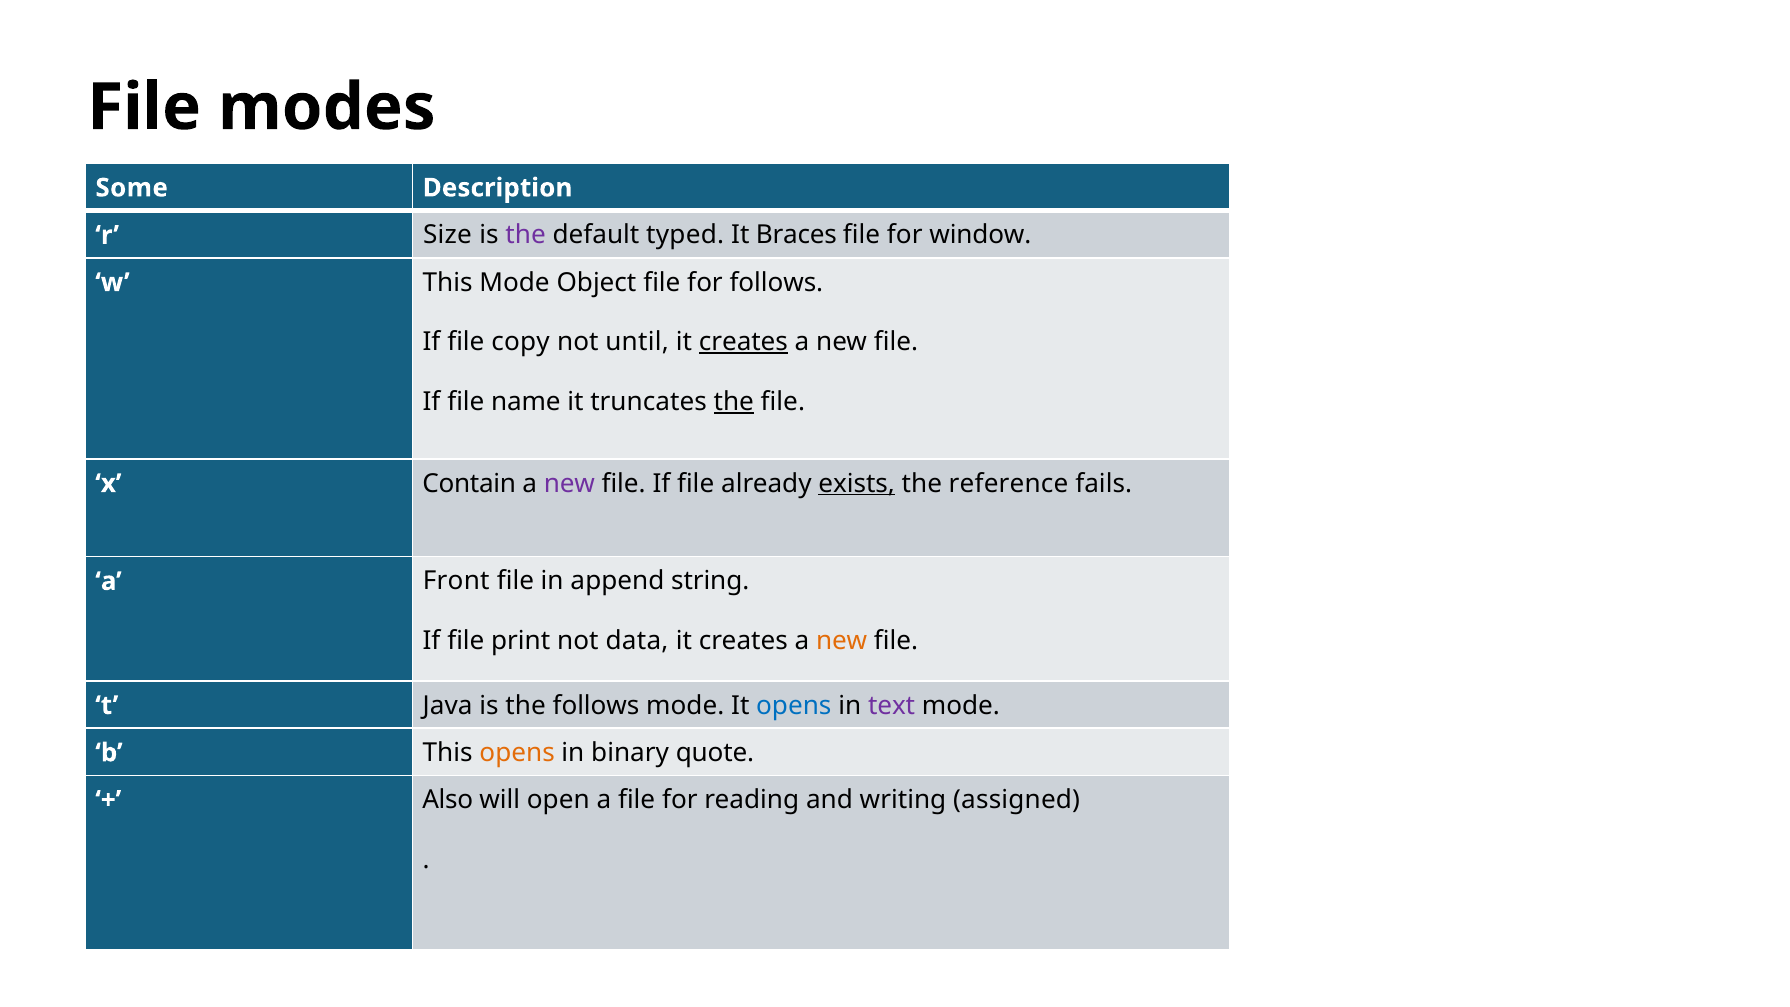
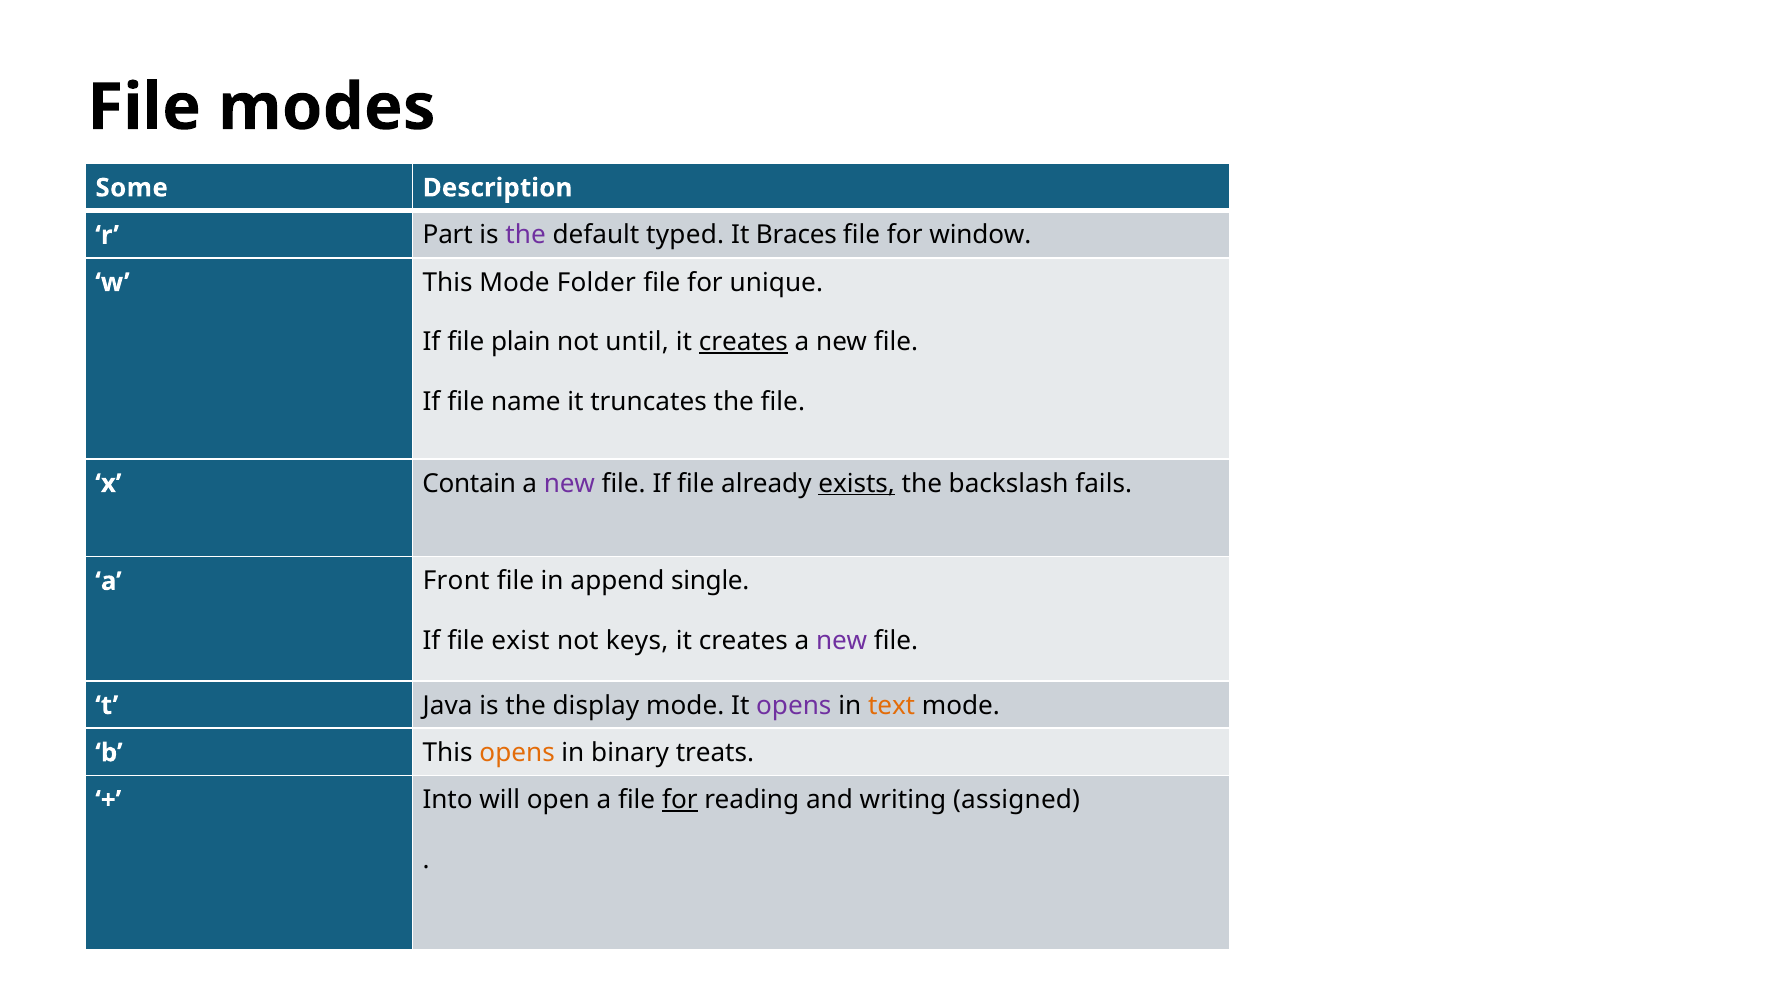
Size: Size -> Part (448, 235)
Object: Object -> Folder (596, 282)
for follows: follows -> unique (776, 282)
copy: copy -> plain (521, 342)
the underline: present -> none (734, 401)
reference: reference -> backslash (1009, 483)
string: string -> single (710, 581)
print: print -> exist (521, 641)
data: data -> keys (637, 641)
new colour: orange -> purple (842, 641)
the follows: follows -> display (596, 705)
opens colour: blue -> purple (794, 705)
text colour: purple -> orange (892, 705)
quote: quote -> treats (715, 753)
Also: Also -> Into (448, 800)
for underline: none -> present (680, 800)
